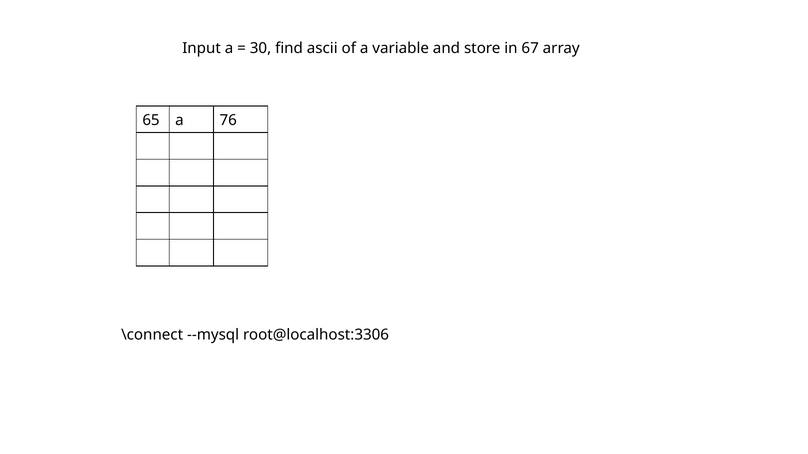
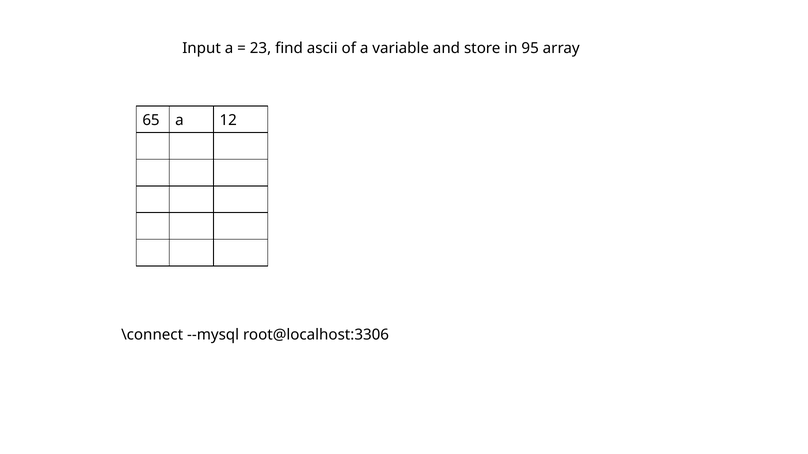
30: 30 -> 23 (261, 48)
67: 67 -> 95 (530, 48)
76: 76 -> 12 (228, 120)
